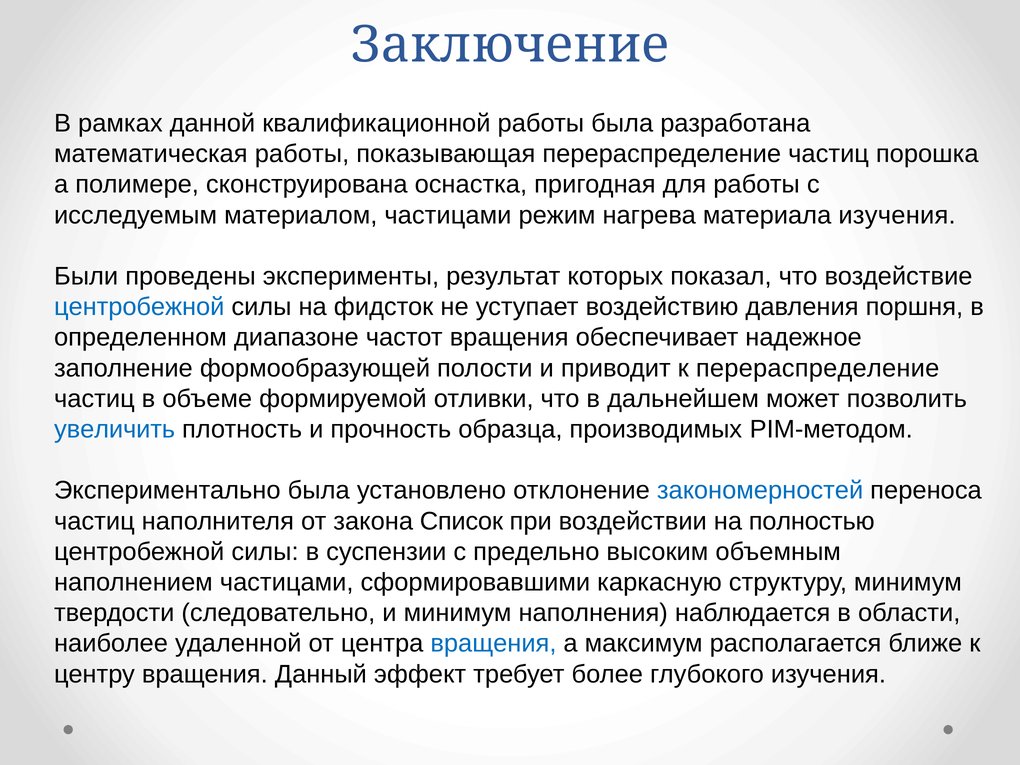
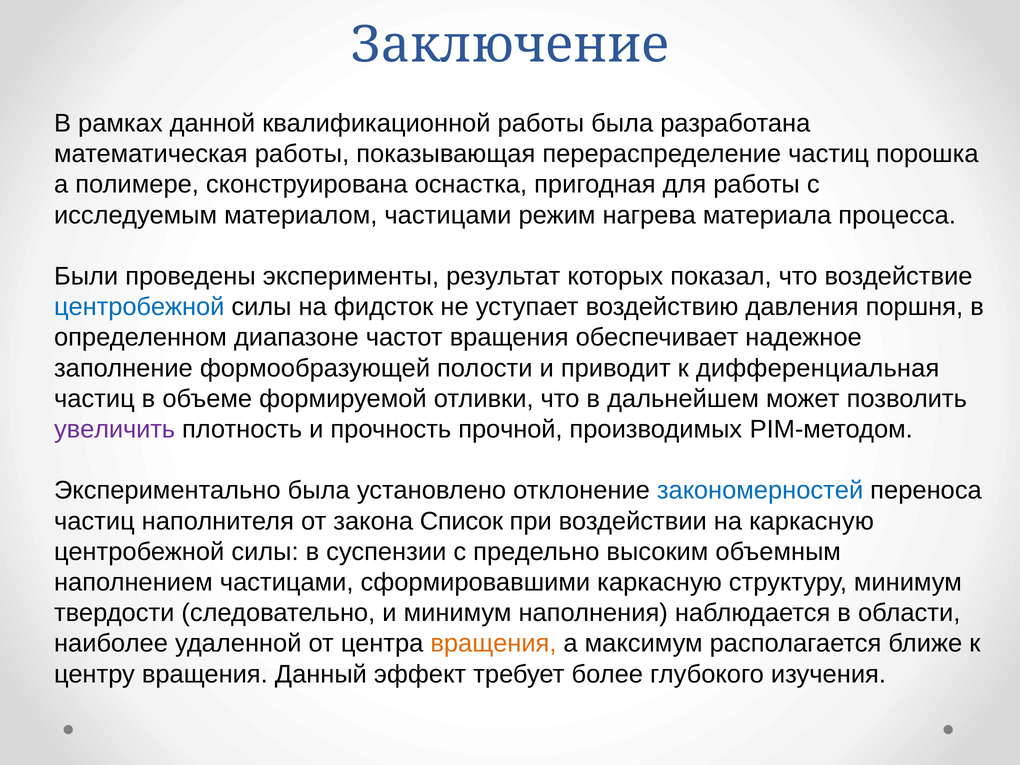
материала изучения: изучения -> процесса (897, 215)
к перераспределение: перераспределение -> дифференциальная (818, 368)
увеличить colour: blue -> purple (115, 429)
образца: образца -> прочной (510, 429)
на полностью: полностью -> каркасную (812, 521)
вращения colour: blue -> orange (493, 644)
